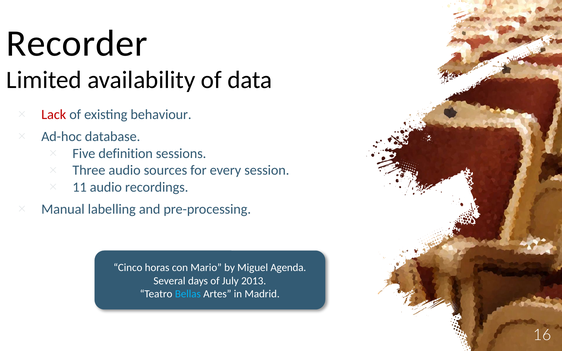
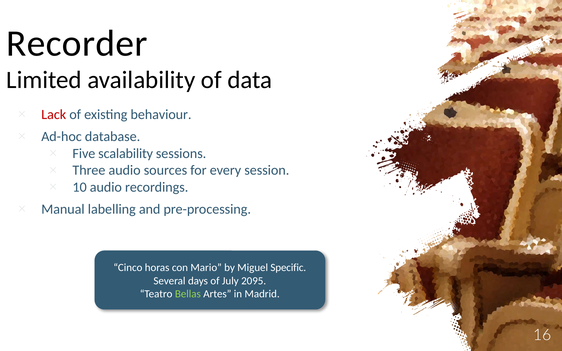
definition: definition -> scalability (126, 153)
11: 11 -> 10 (80, 187)
Agenda: Agenda -> Specific (288, 268)
2013: 2013 -> 2095 (254, 281)
Bellas colour: light blue -> light green (188, 294)
